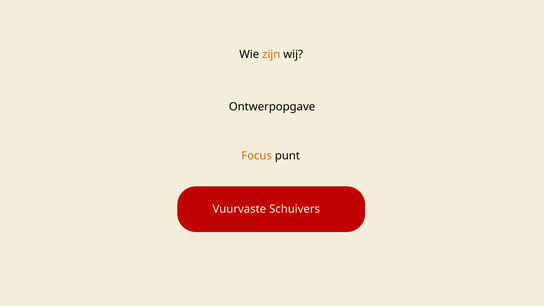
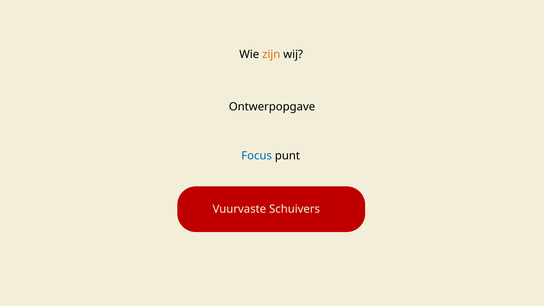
Focus colour: orange -> blue (257, 156)
